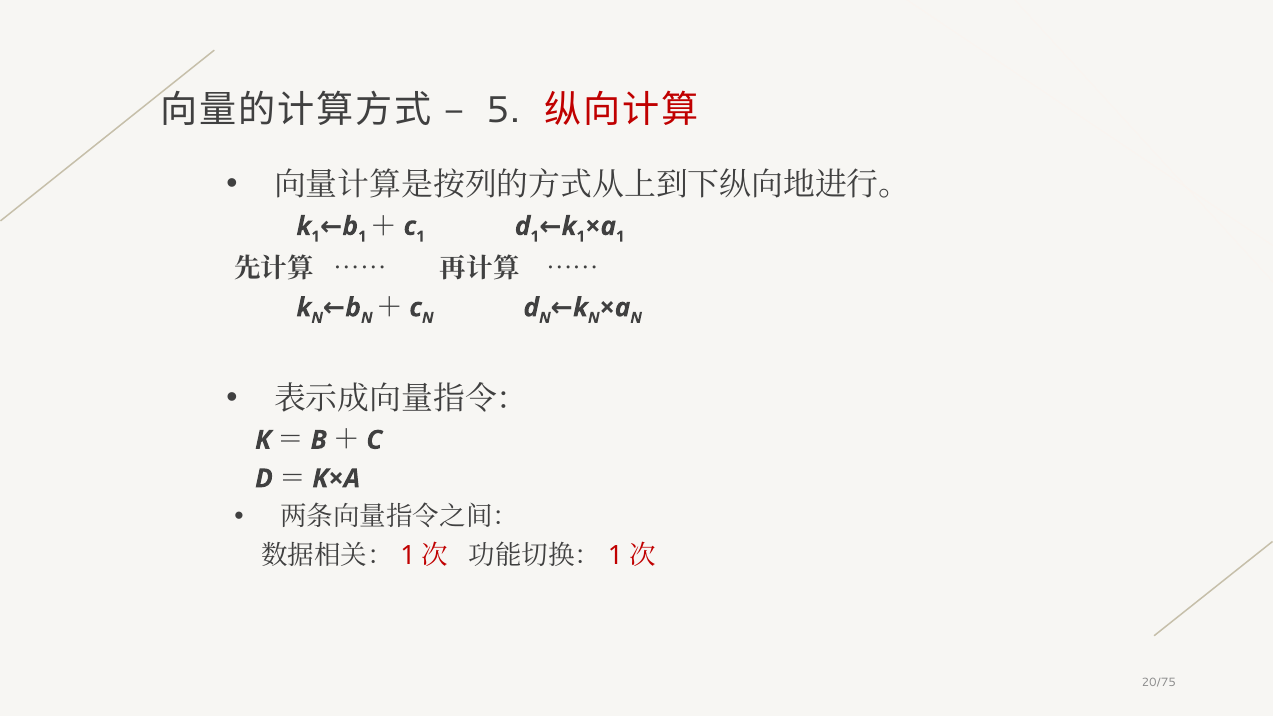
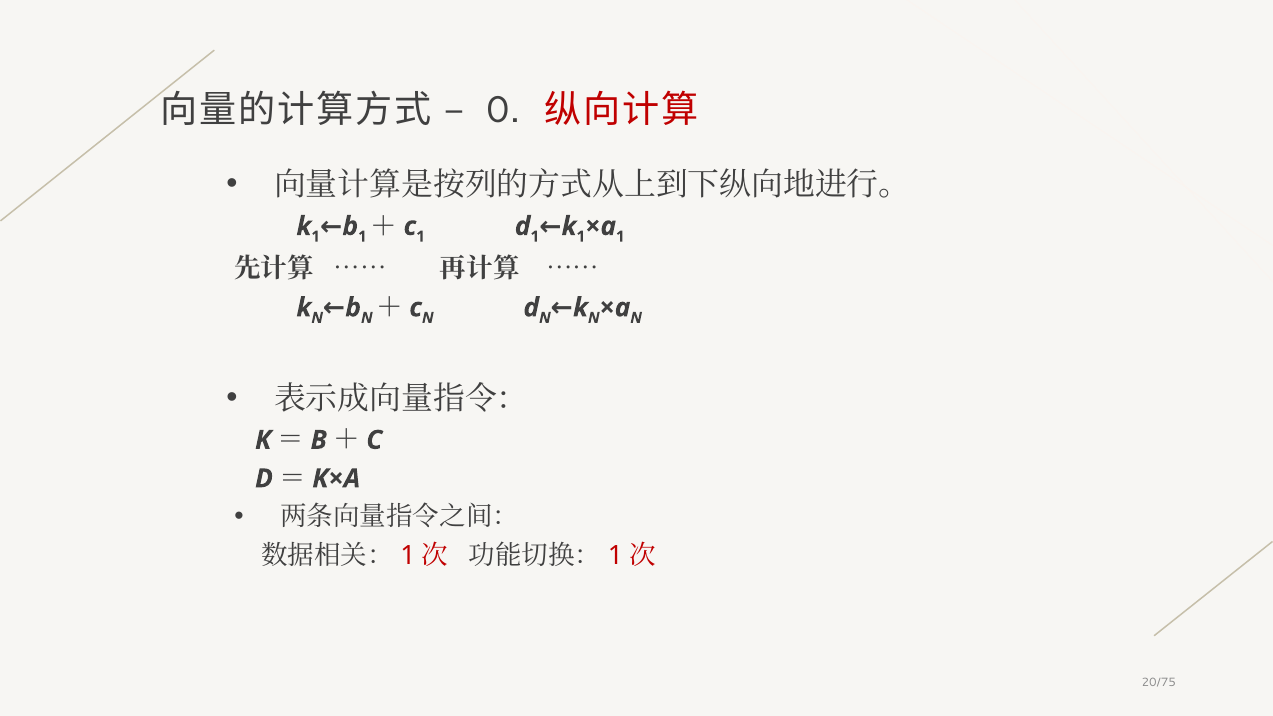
5: 5 -> 0 (503, 111)
